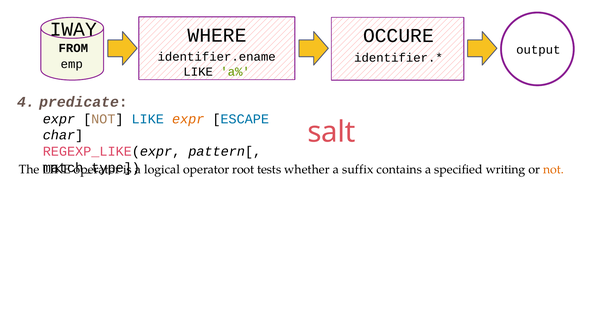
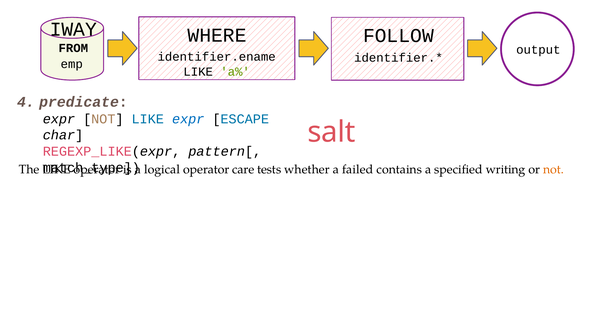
OCCURE: OCCURE -> FOLLOW (398, 36)
expr colour: orange -> blue (188, 119)
root: root -> care (243, 169)
suffix: suffix -> failed (358, 169)
